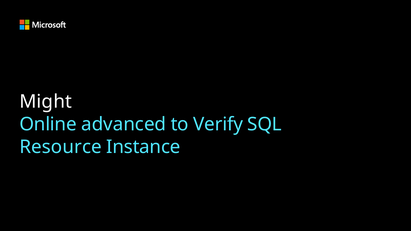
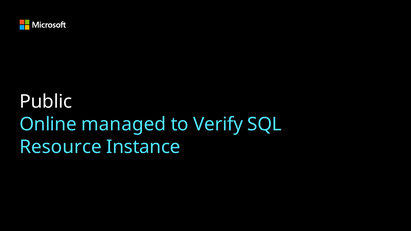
Might: Might -> Public (46, 102)
advanced: advanced -> managed (124, 124)
